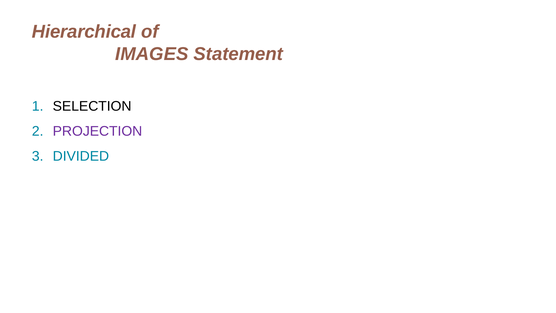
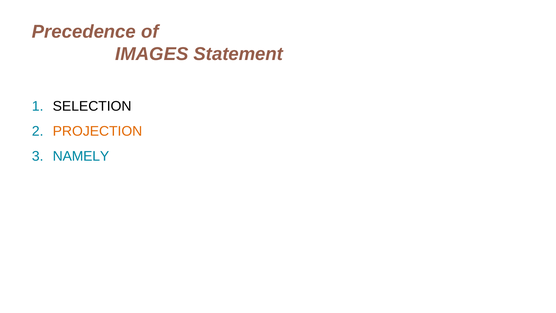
Hierarchical: Hierarchical -> Precedence (84, 32)
PROJECTION colour: purple -> orange (97, 131)
DIVIDED: DIVIDED -> NAMELY (81, 156)
